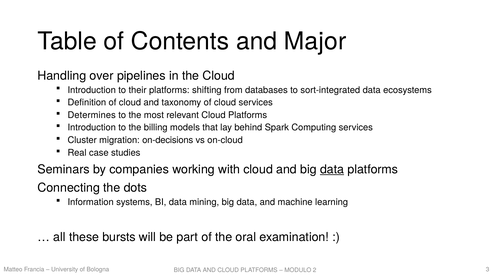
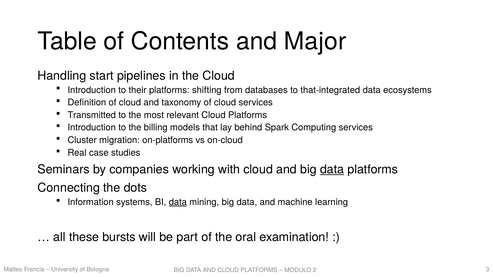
over: over -> start (102, 76)
sort-integrated: sort-integrated -> that-integrated (330, 90)
Determines: Determines -> Transmitted (92, 115)
on-decisions: on-decisions -> on-platforms (168, 140)
data underline: none -> present (178, 202)
